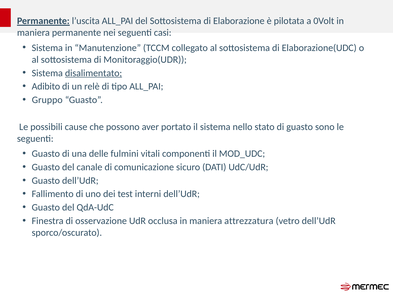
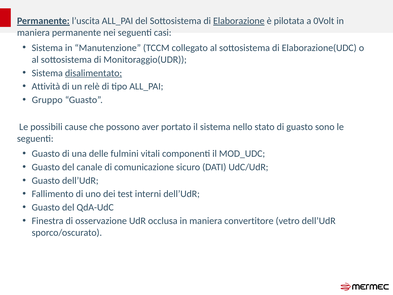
Elaborazione underline: none -> present (239, 21)
Adibito: Adibito -> Attività (46, 86)
attrezzatura: attrezzatura -> convertitore (249, 221)
